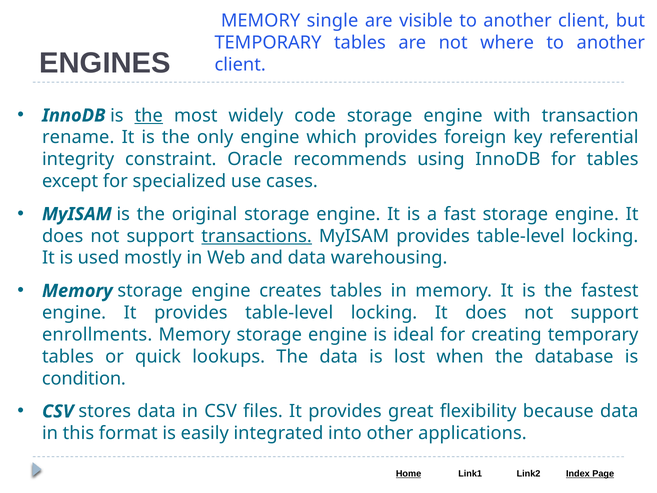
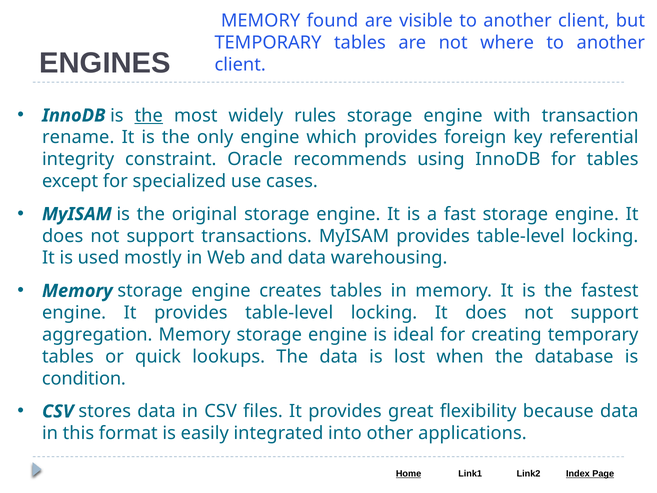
single: single -> found (333, 21)
code: code -> rules (315, 115)
transactions underline: present -> none (257, 236)
enrollments: enrollments -> aggregation (97, 335)
